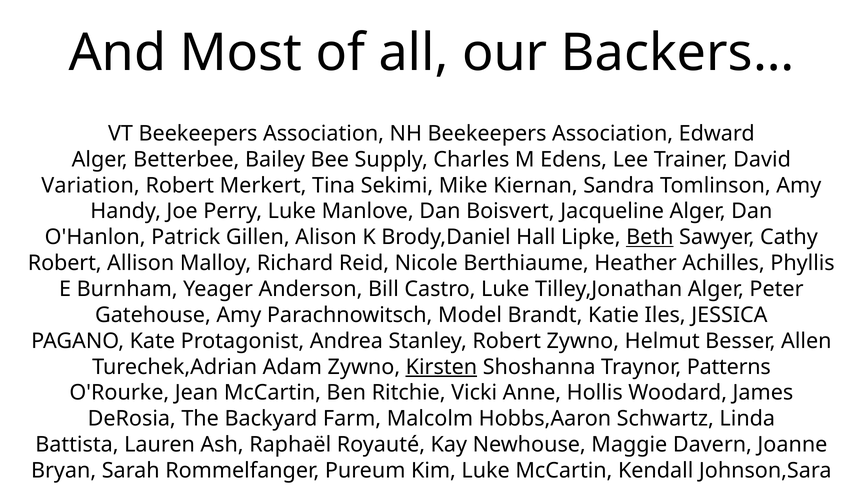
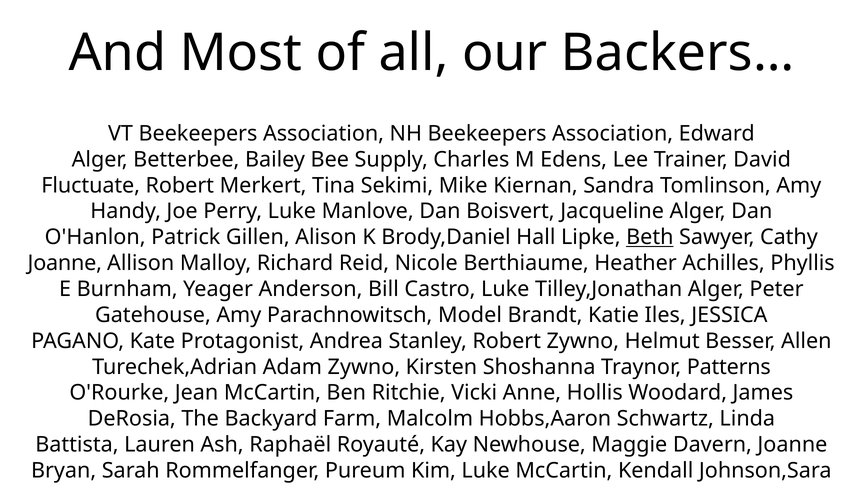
Variation: Variation -> Fluctuate (91, 185)
Robert: Robert -> Joanne (65, 263)
Kirsten underline: present -> none (441, 366)
